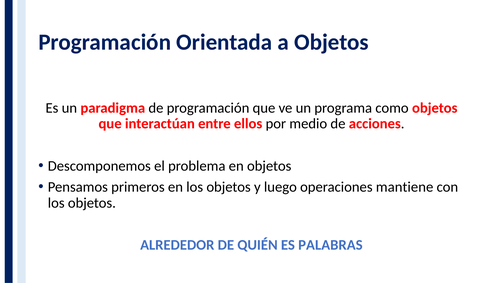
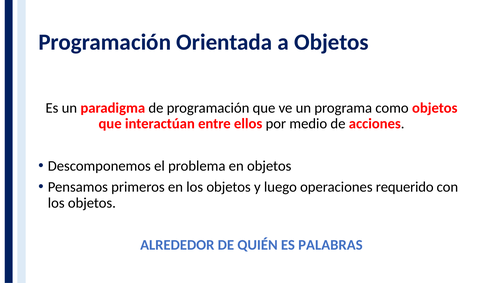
mantiene: mantiene -> requerido (405, 187)
